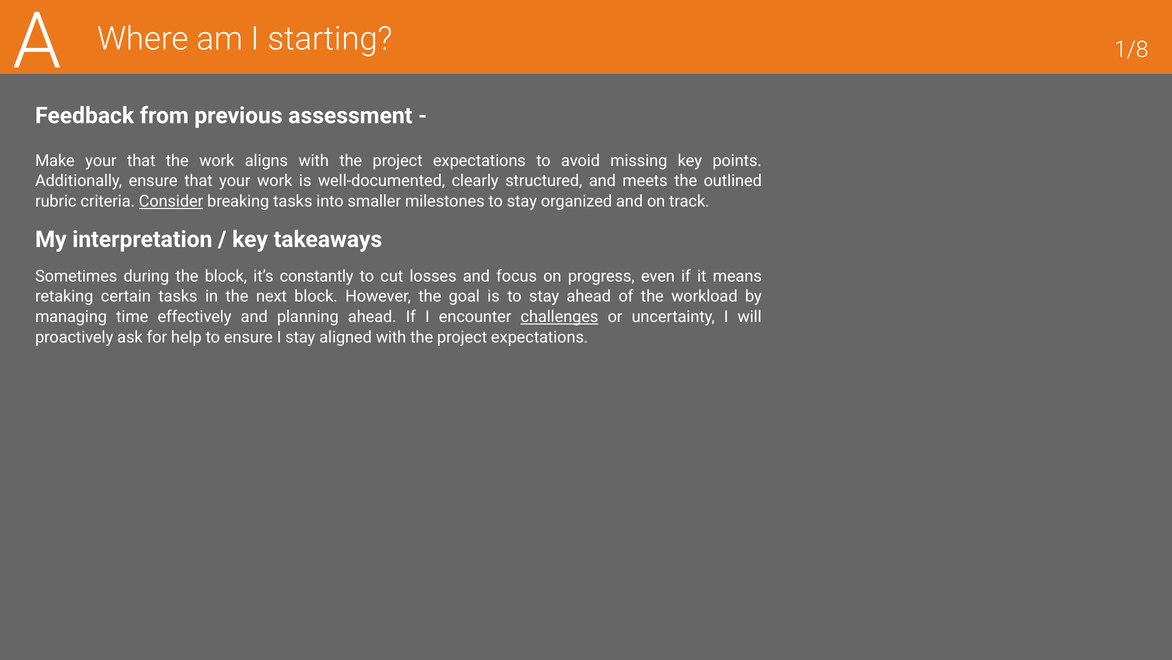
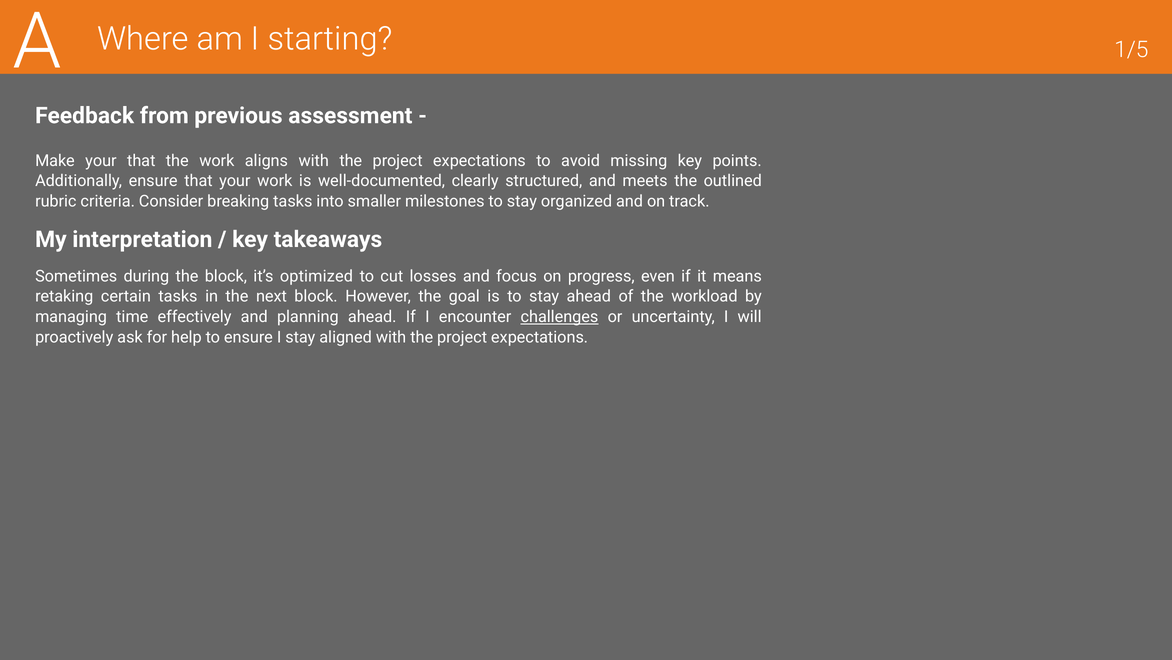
1/8: 1/8 -> 1/5 (1131, 50)
Consider underline: present -> none (171, 201)
constantly: constantly -> optimized (316, 276)
